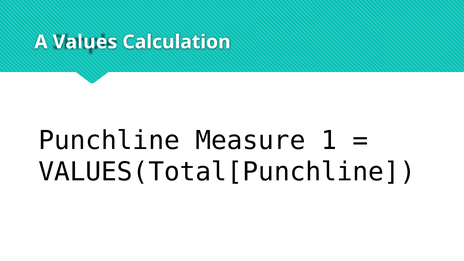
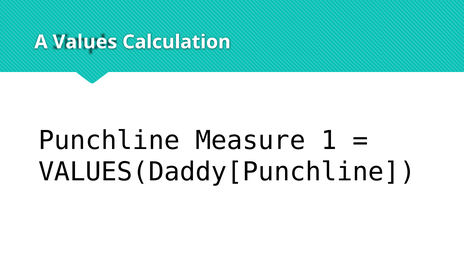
VALUES(Total[Punchline: VALUES(Total[Punchline -> VALUES(Daddy[Punchline (227, 172)
